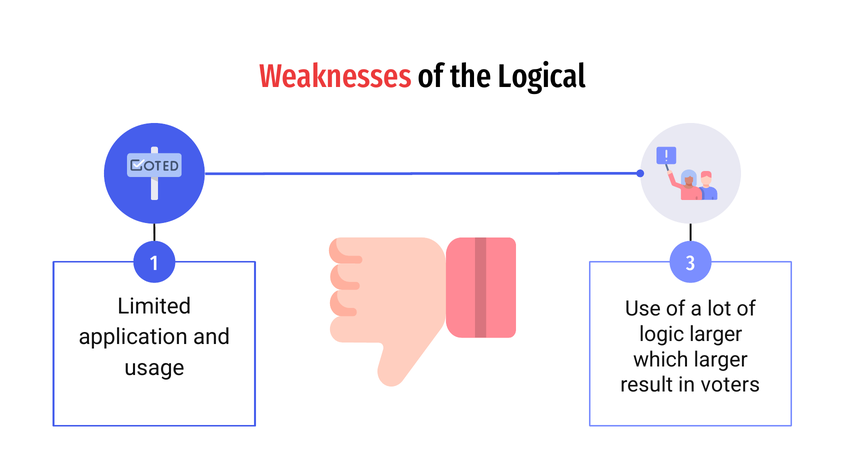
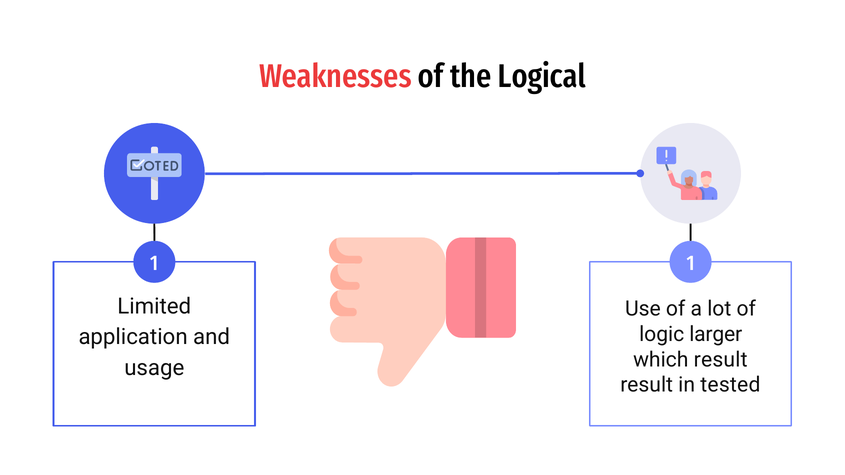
1 3: 3 -> 1 (691, 263)
which larger: larger -> result (721, 360)
voters: voters -> tested (730, 385)
